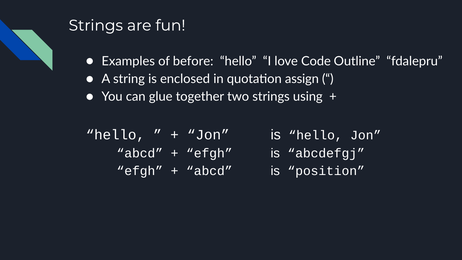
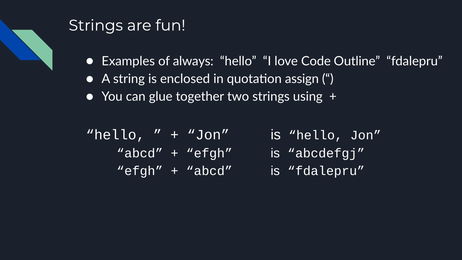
before: before -> always (193, 61)
is position: position -> fdalepru (326, 171)
